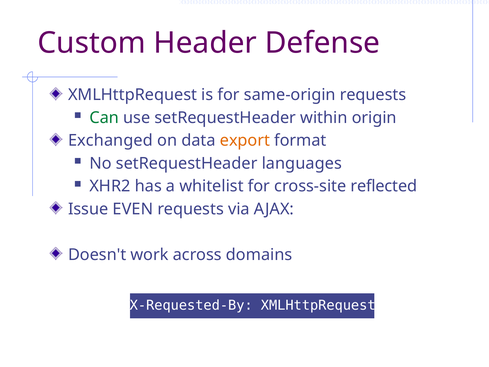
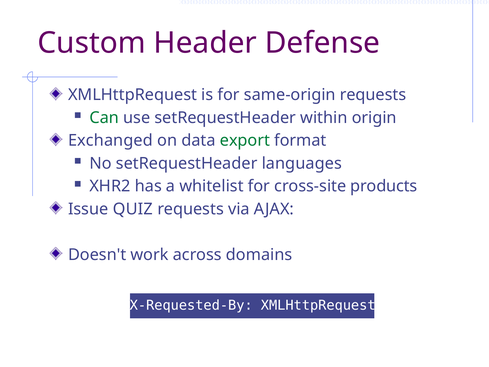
export colour: orange -> green (245, 140)
reflected: reflected -> products (384, 186)
EVEN: EVEN -> QUIZ (133, 209)
